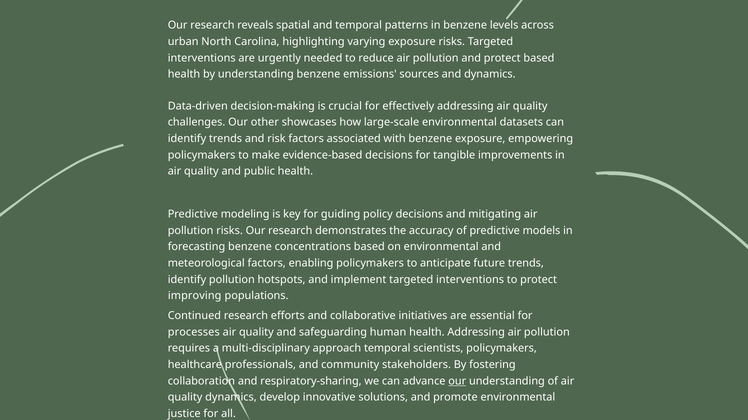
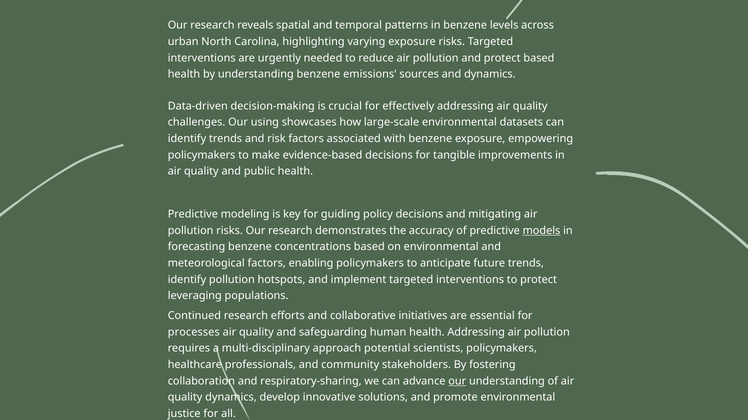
other: other -> using (265, 123)
models underline: none -> present (541, 231)
improving: improving -> leveraging (195, 296)
approach temporal: temporal -> potential (387, 349)
